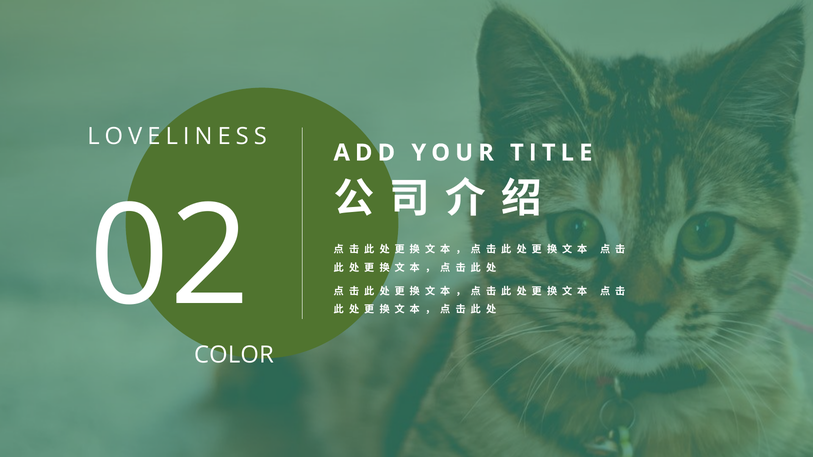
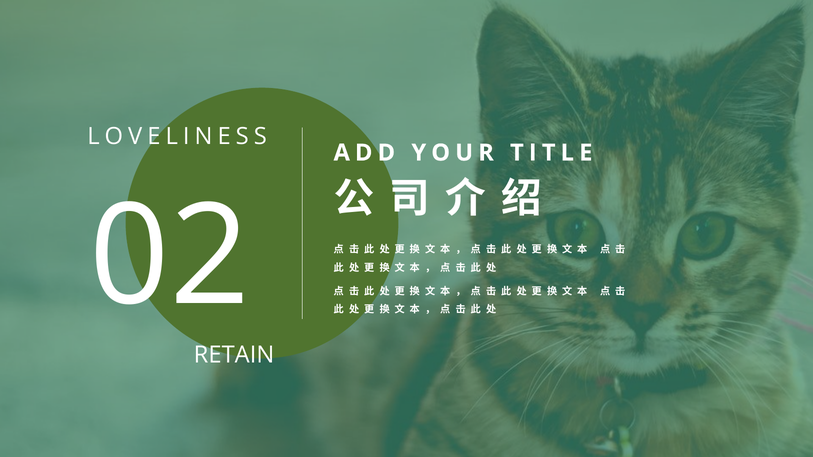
COLOR: COLOR -> RETAIN (234, 355)
